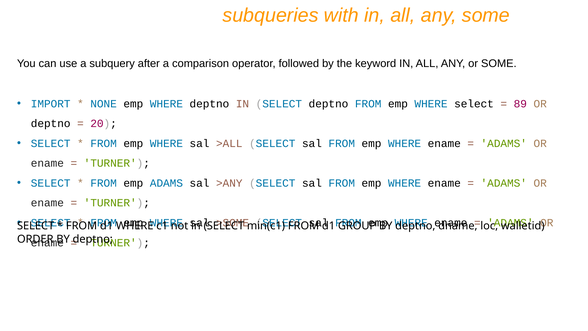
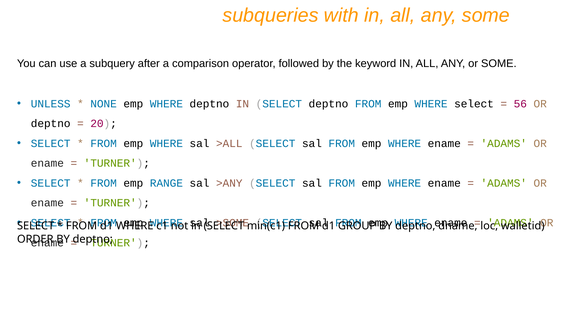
IMPORT: IMPORT -> UNLESS (51, 104)
89: 89 -> 56 (520, 104)
emp ADAMS: ADAMS -> RANGE (166, 183)
